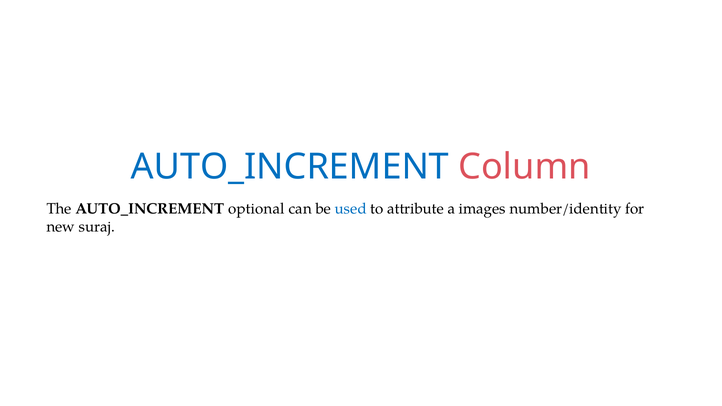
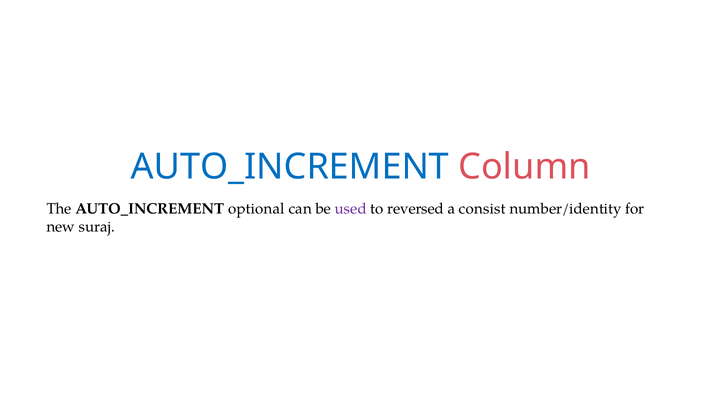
used colour: blue -> purple (351, 209)
attribute: attribute -> reversed (416, 209)
images: images -> consist (482, 209)
